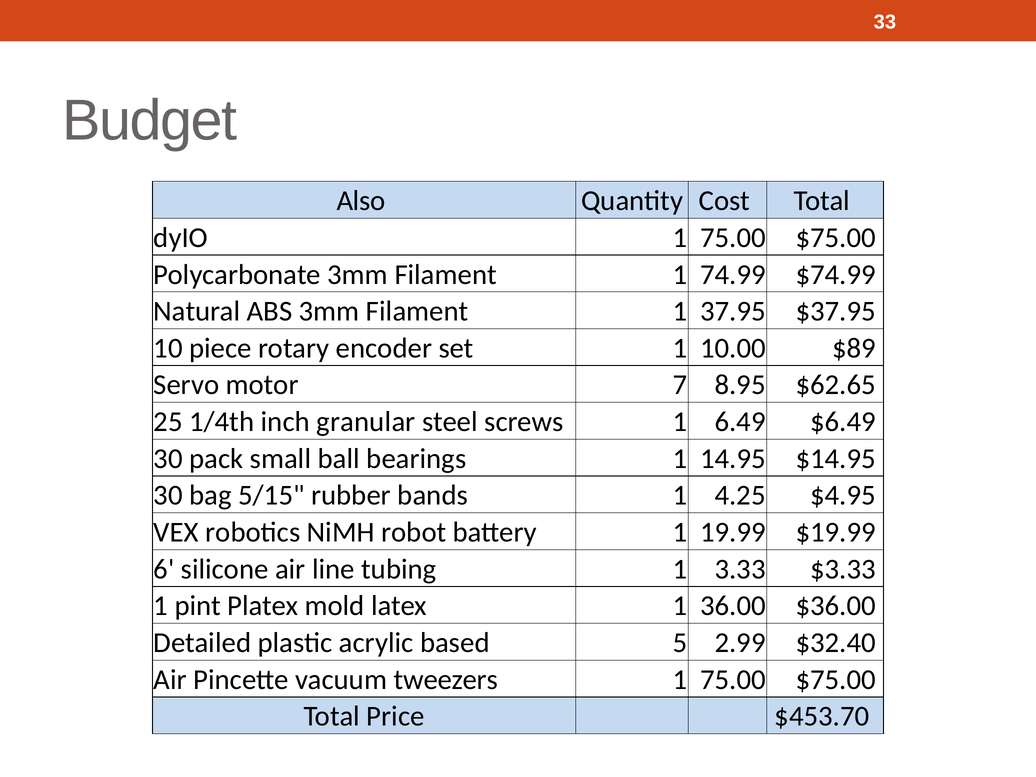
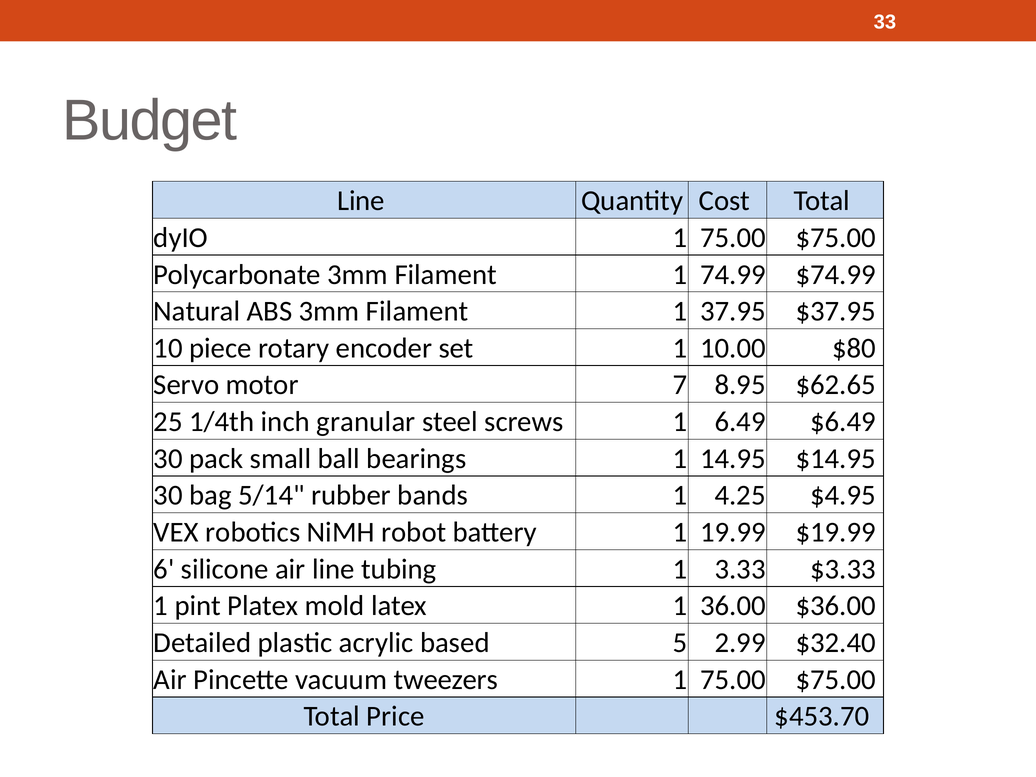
Also: Also -> Line (361, 201)
$89: $89 -> $80 (854, 348)
5/15: 5/15 -> 5/14 (271, 495)
